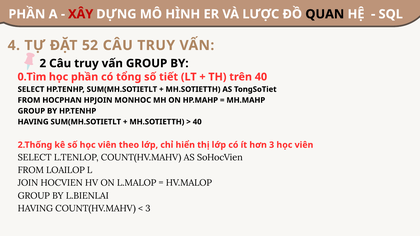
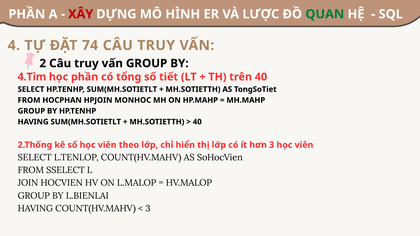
QUAN colour: black -> green (325, 14)
52: 52 -> 74 (90, 45)
0.Tìm: 0.Tìm -> 4.Tìm (32, 77)
LOAILOP: LOAILOP -> SSELECT (65, 170)
